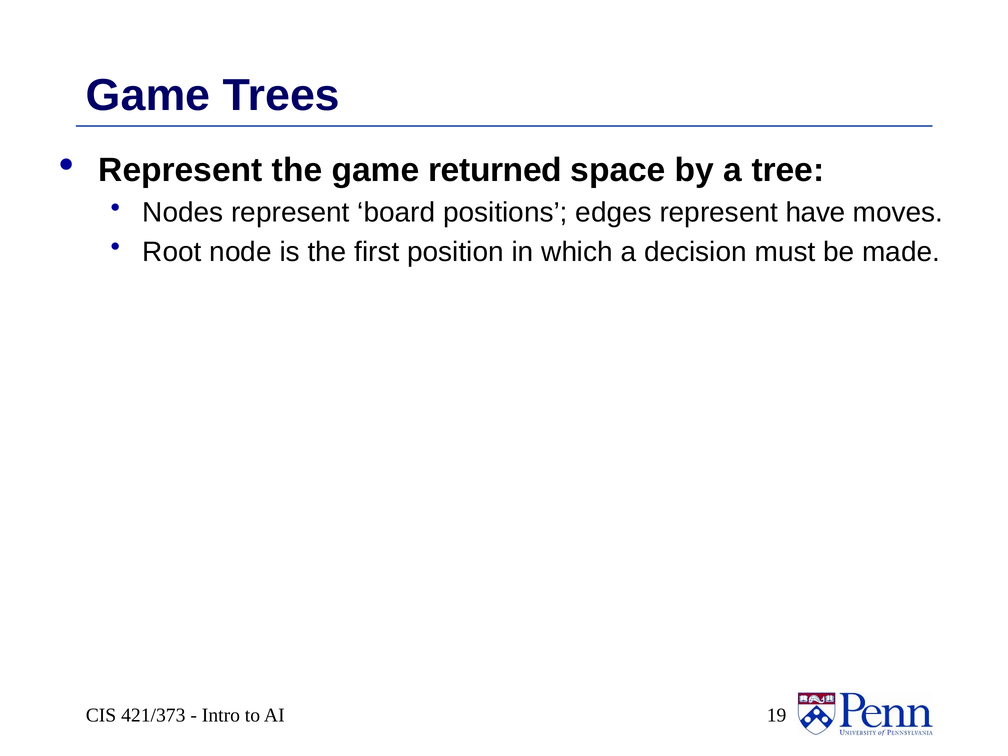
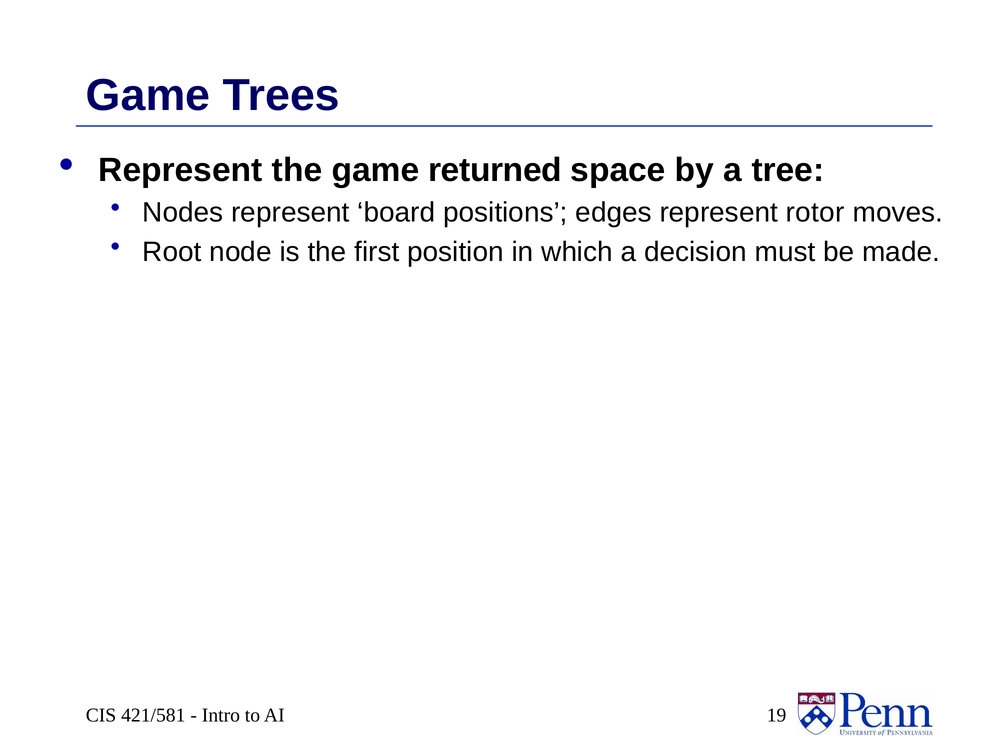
have: have -> rotor (815, 213)
421/373: 421/373 -> 421/581 (153, 715)
